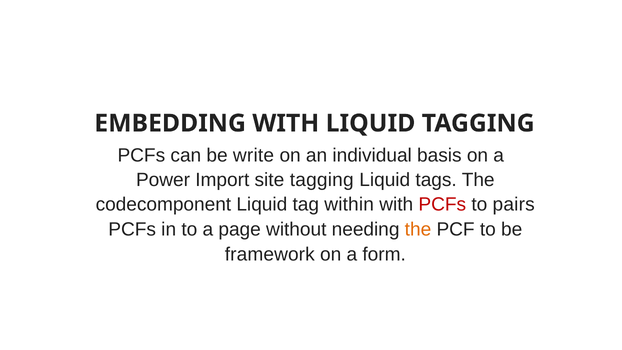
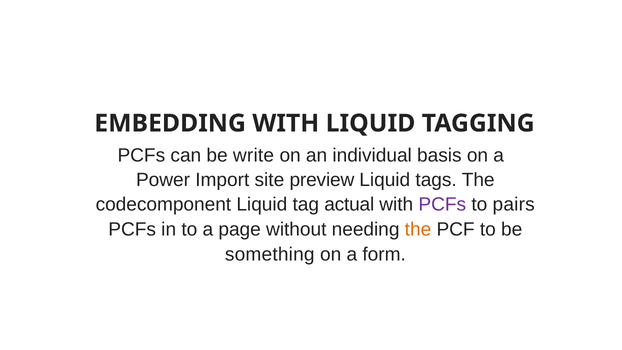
site tagging: tagging -> preview (322, 180)
within: within -> actual (349, 205)
PCFs colour: red -> purple (442, 205)
framework: framework -> something (270, 254)
